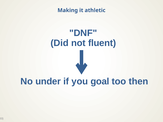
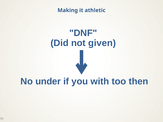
fluent: fluent -> given (102, 43)
goal: goal -> with (100, 81)
